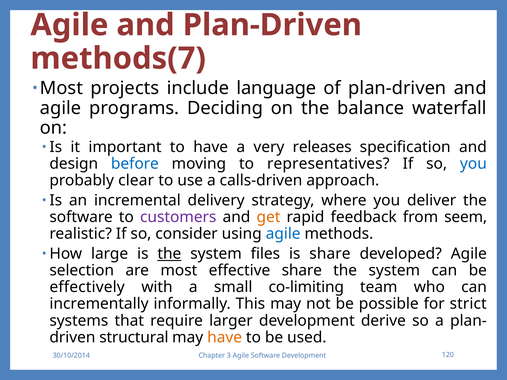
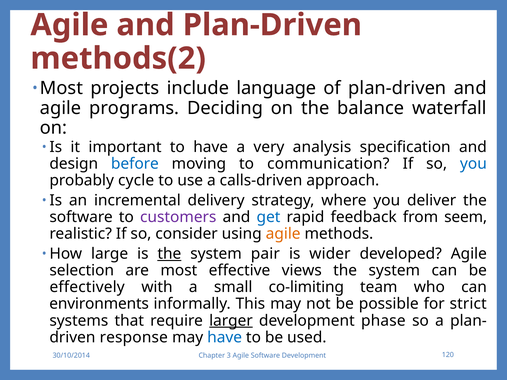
methods(7: methods(7 -> methods(2 (118, 58)
releases: releases -> analysis (322, 147)
representatives: representatives -> communication (328, 164)
clear: clear -> cycle (136, 181)
get colour: orange -> blue (268, 217)
agile colour: blue -> orange (283, 234)
files: files -> pair (265, 254)
is share: share -> wider (330, 254)
effective share: share -> views (302, 271)
incrementally: incrementally -> environments (99, 304)
larger underline: none -> present (231, 321)
derive: derive -> phase (383, 321)
structural: structural -> response (134, 338)
have colour: orange -> blue (225, 338)
